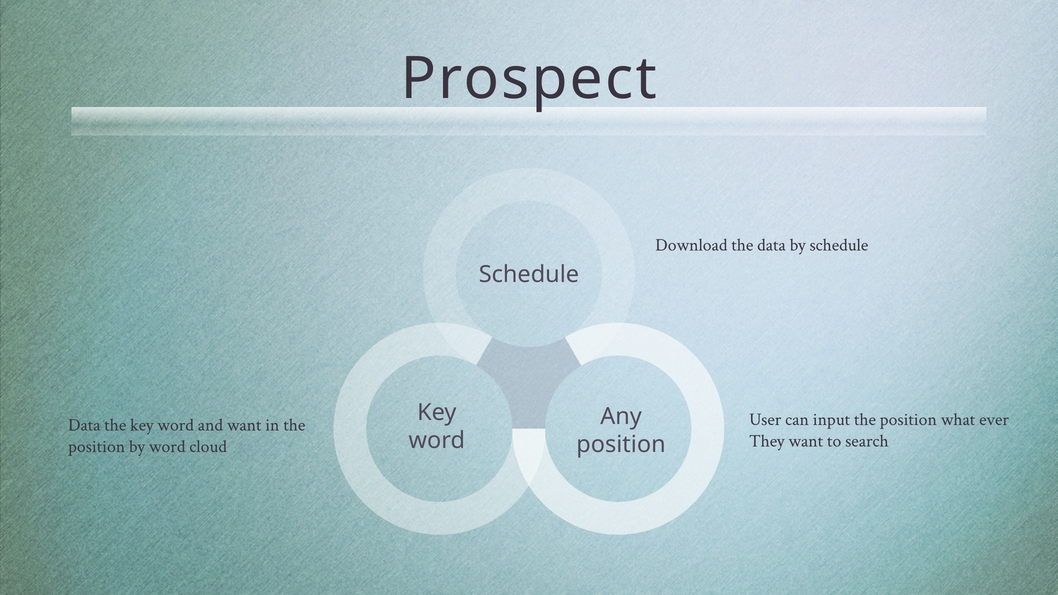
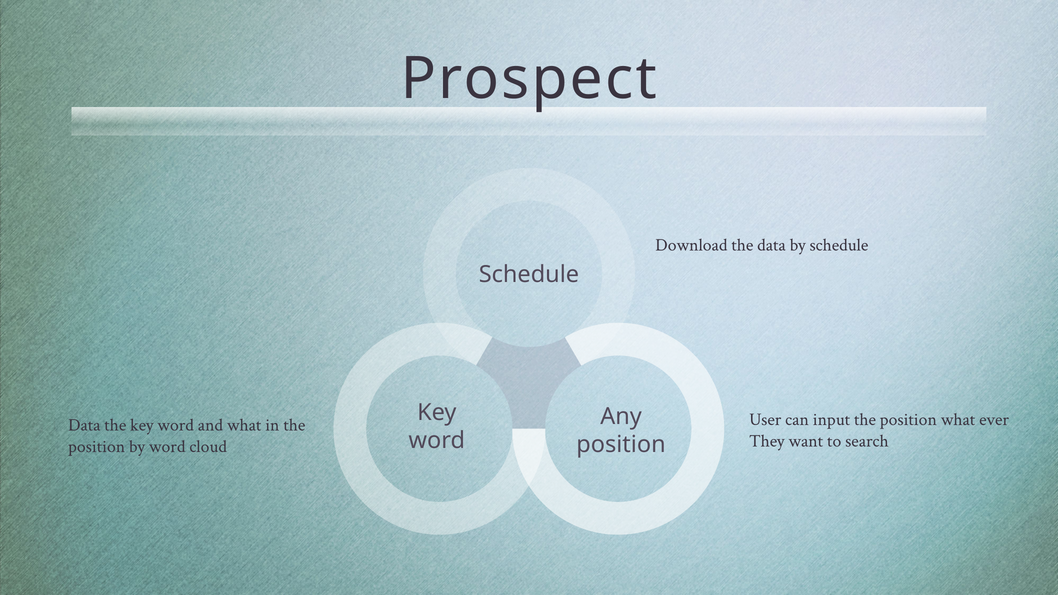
and want: want -> what (244, 425)
